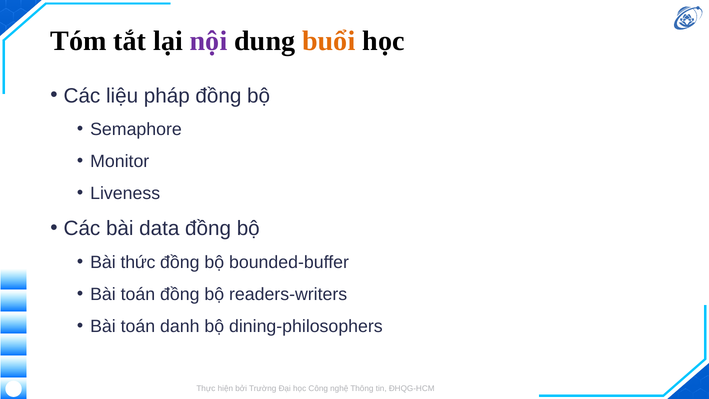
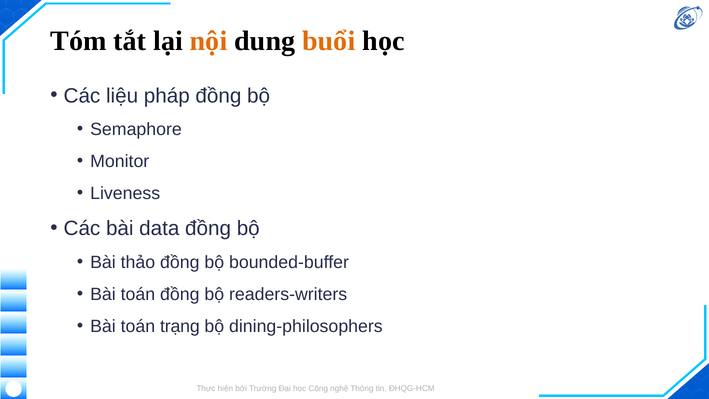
nội colour: purple -> orange (209, 41)
thức: thức -> thảo (138, 262)
danh: danh -> trạng (180, 326)
